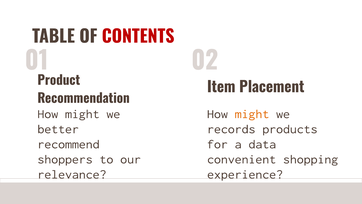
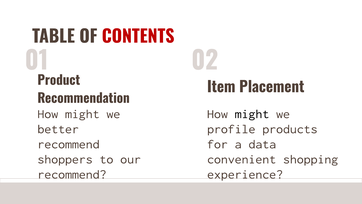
might colour: orange -> black (252, 114)
records: records -> profile (231, 129)
relevance: relevance -> recommend (72, 174)
